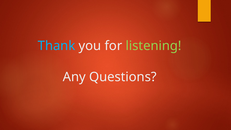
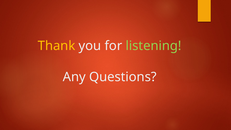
Thank colour: light blue -> yellow (57, 46)
